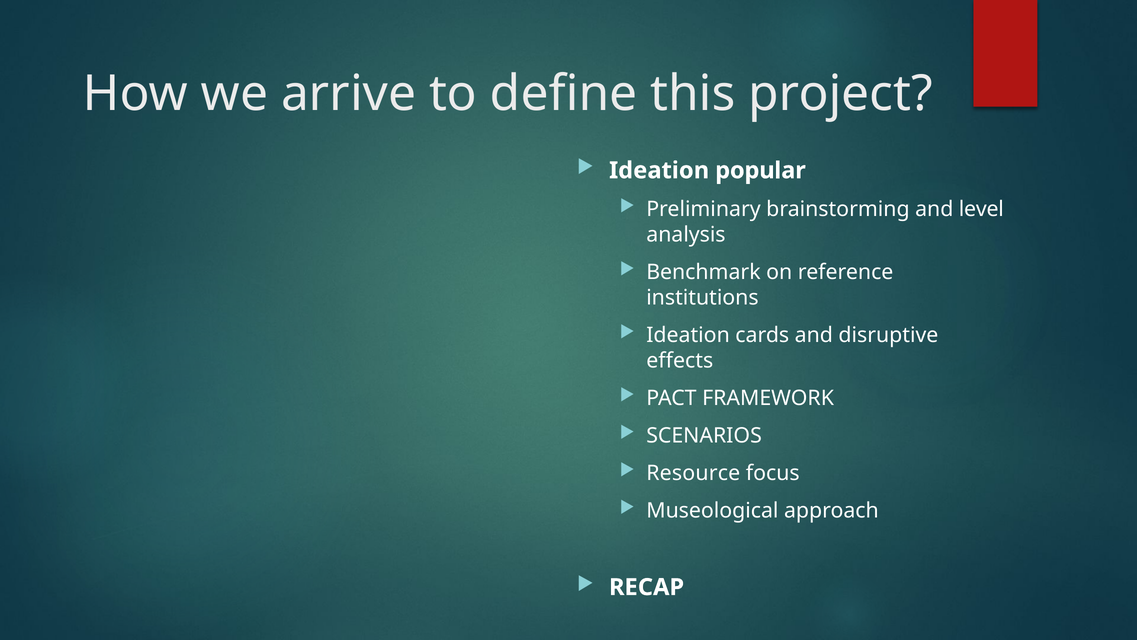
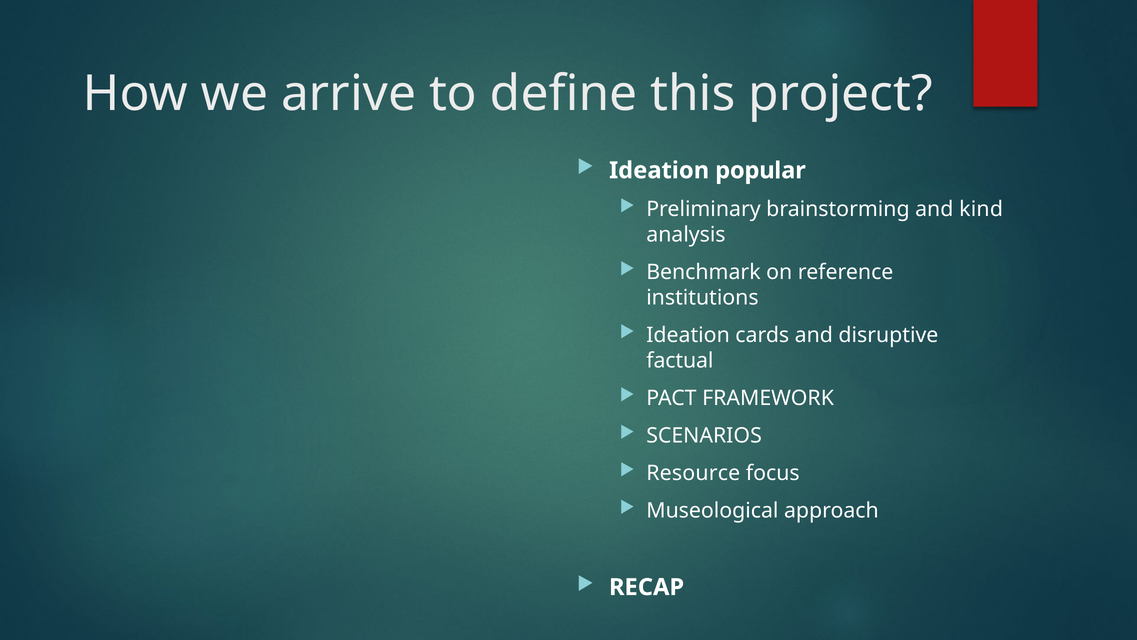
level: level -> kind (981, 209)
effects: effects -> factual (680, 361)
